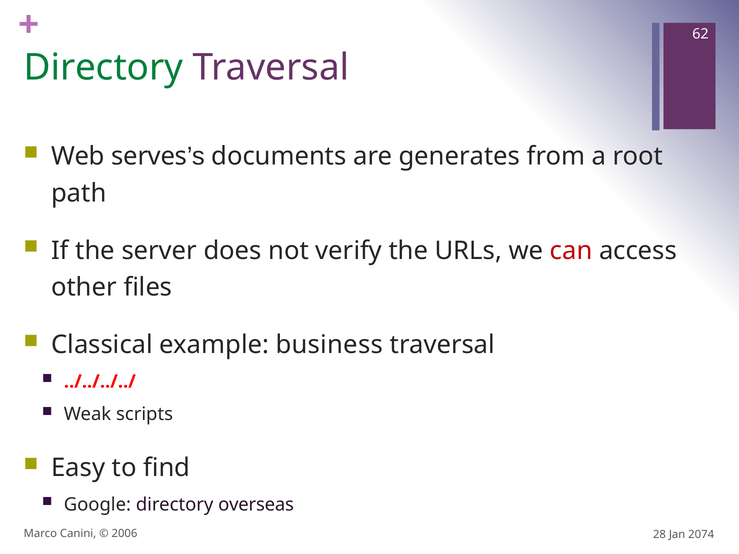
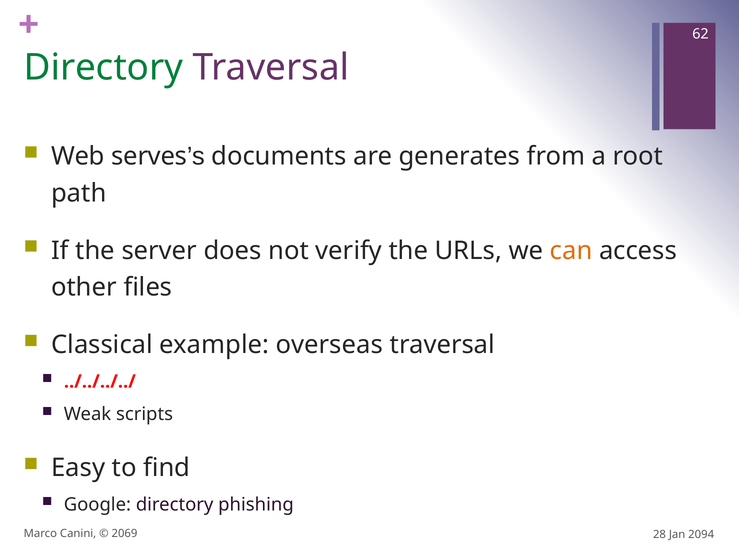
can colour: red -> orange (571, 251)
business: business -> overseas (329, 345)
overseas: overseas -> phishing (256, 505)
2006: 2006 -> 2069 (124, 534)
2074: 2074 -> 2094 (701, 535)
